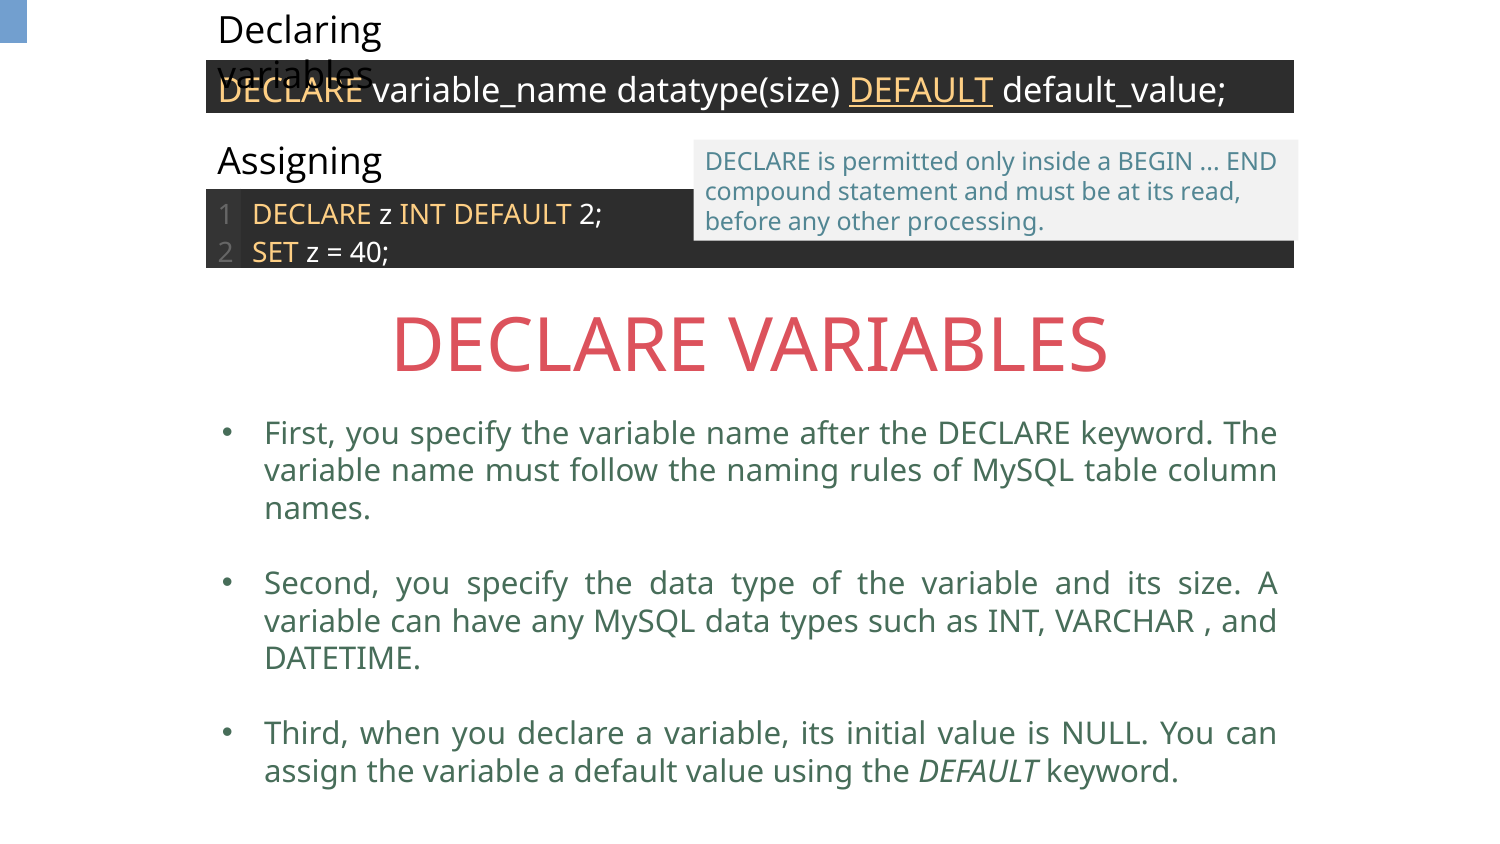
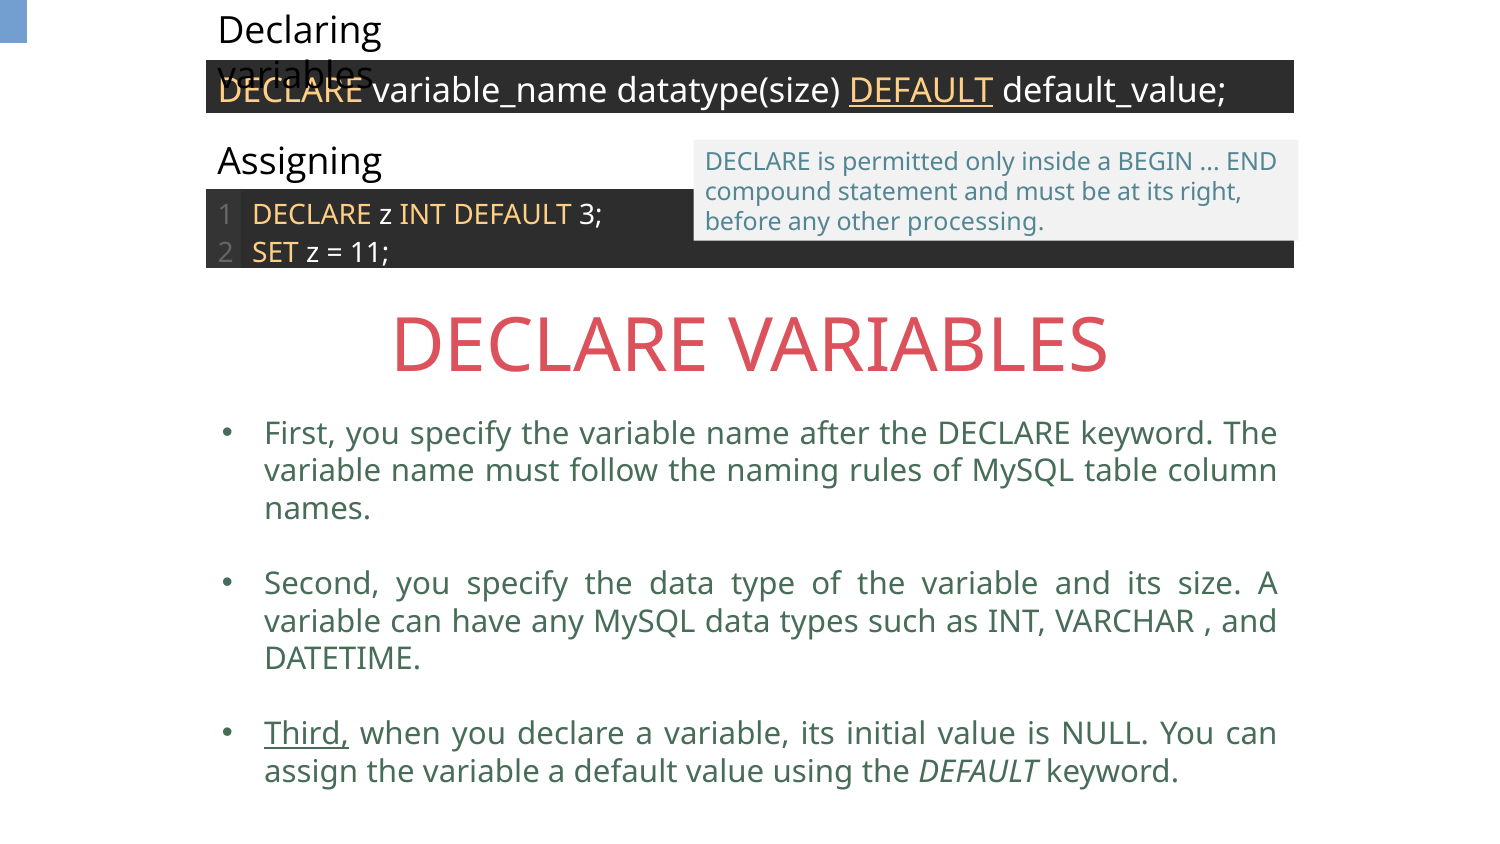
read: read -> right (1211, 192)
DEFAULT 2: 2 -> 3 (591, 215)
40: 40 -> 11 (370, 253)
Third underline: none -> present (307, 734)
